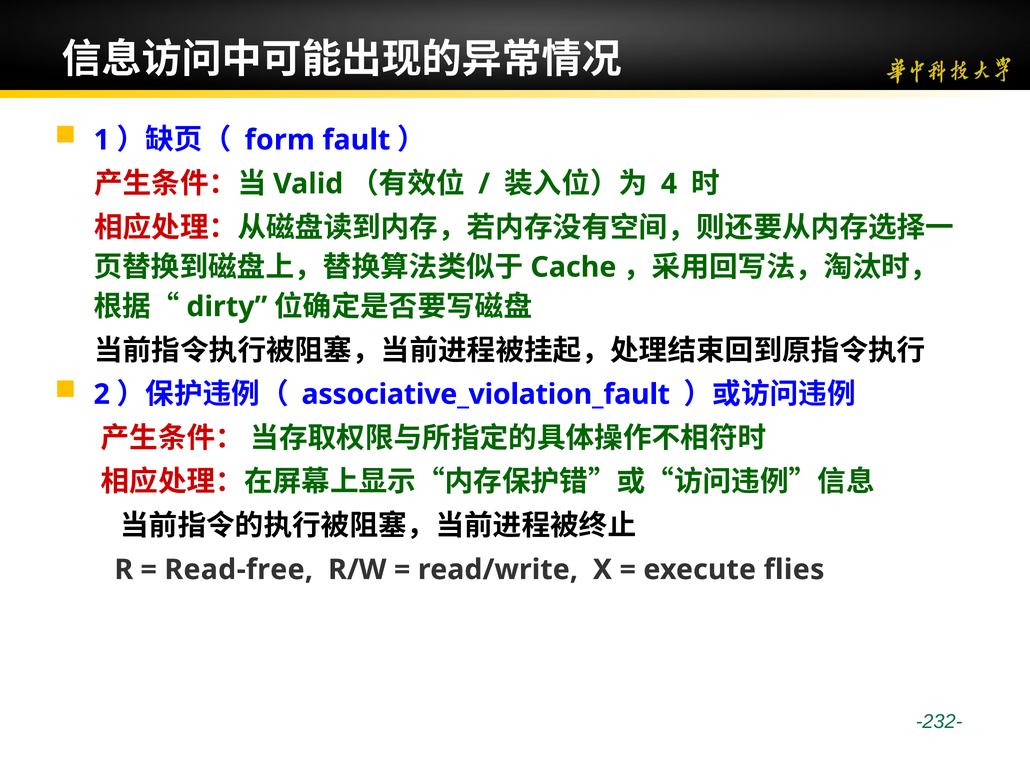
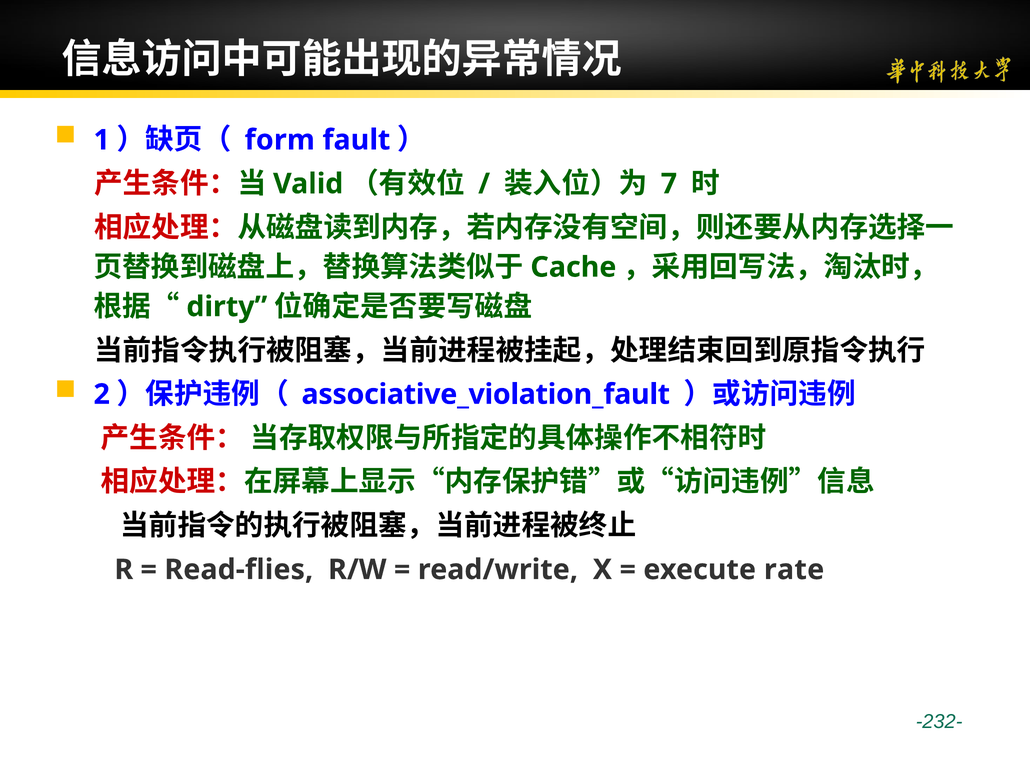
4: 4 -> 7 (669, 184)
Read-free: Read-free -> Read-flies (239, 569)
flies: flies -> rate (794, 569)
